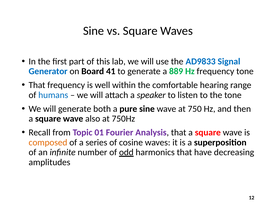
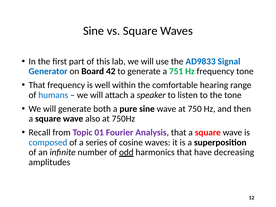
41: 41 -> 42 (111, 71)
889: 889 -> 751 (176, 71)
composed colour: orange -> blue (48, 142)
